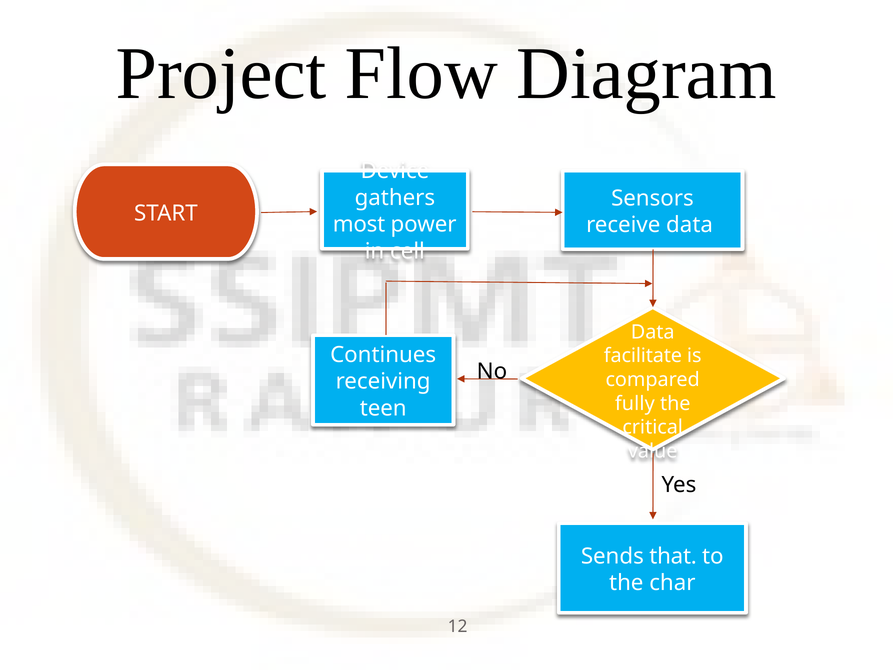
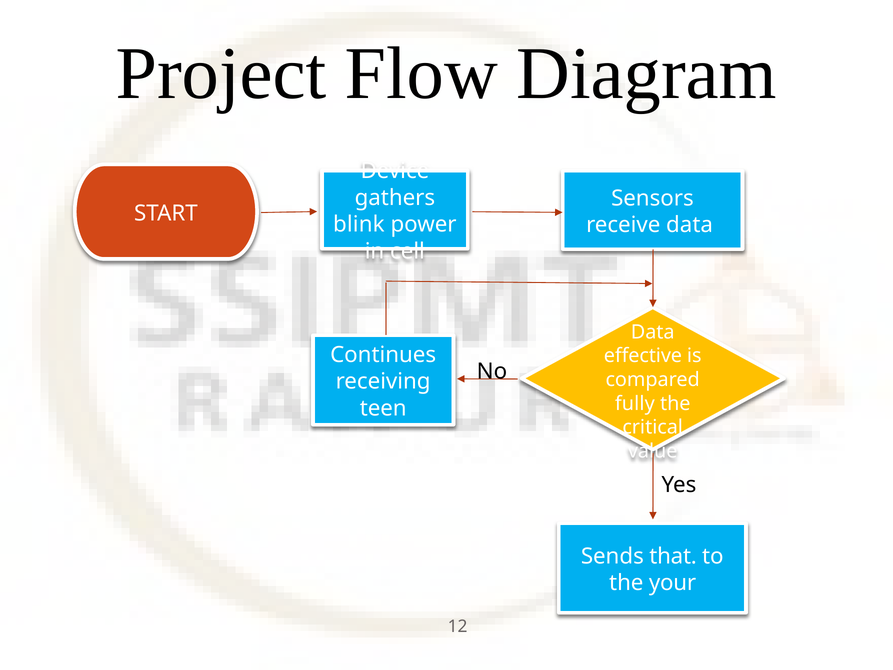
most: most -> blink (359, 225)
facilitate: facilitate -> effective (643, 356)
char: char -> your (673, 583)
